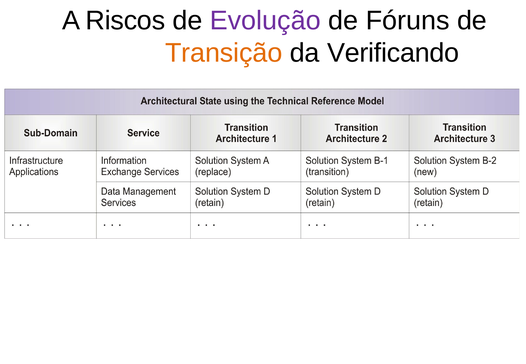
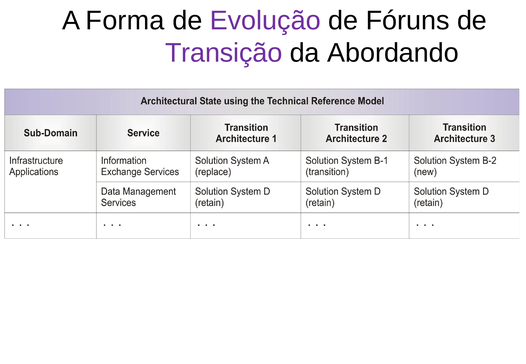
Riscos: Riscos -> Forma (125, 21)
Transição colour: orange -> purple (224, 53)
Verificando: Verificando -> Abordando (393, 53)
